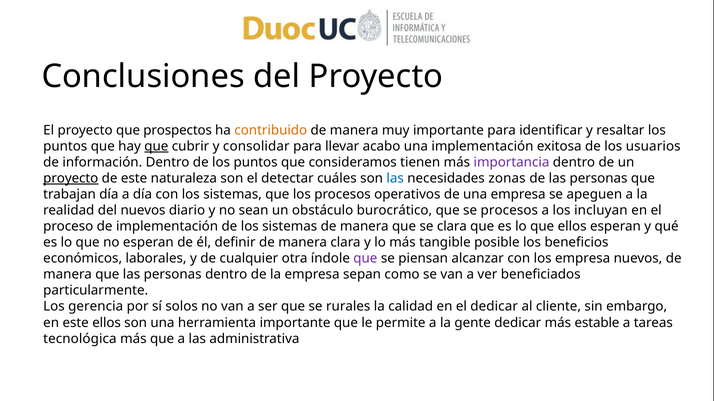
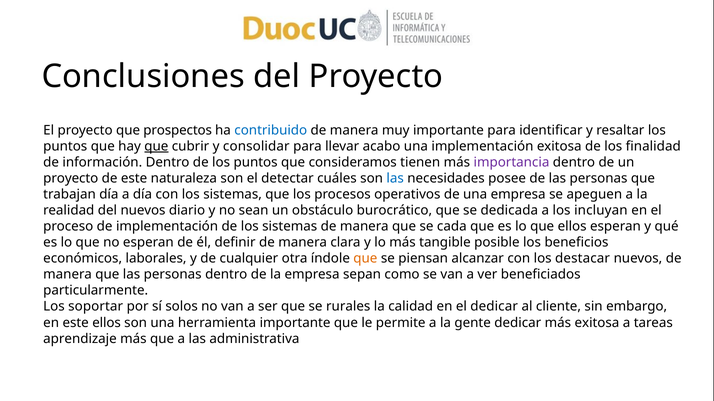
contribuido colour: orange -> blue (271, 130)
usuarios: usuarios -> finalidad (653, 146)
proyecto underline: present -> none (71, 179)
zonas: zonas -> posee (507, 179)
se procesos: procesos -> dedicada (509, 211)
se clara: clara -> cada (452, 227)
que colour: purple -> orange (365, 259)
los empresa: empresa -> destacar (583, 259)
gerencia: gerencia -> soportar (96, 307)
más estable: estable -> exitosa (597, 323)
tecnológica: tecnológica -> aprendizaje (80, 339)
